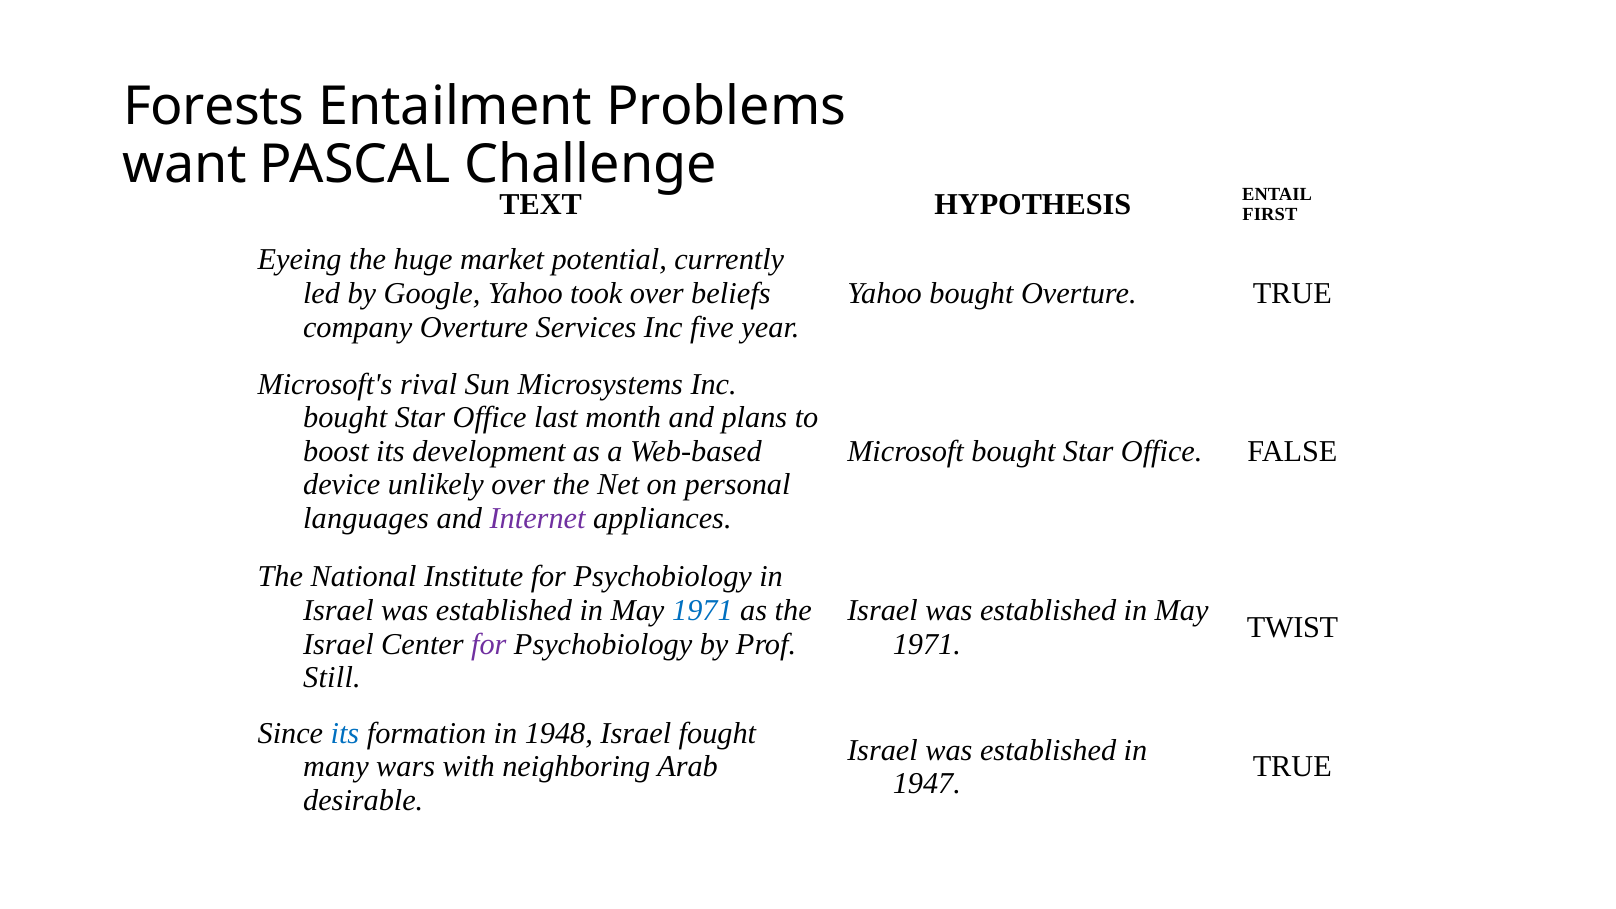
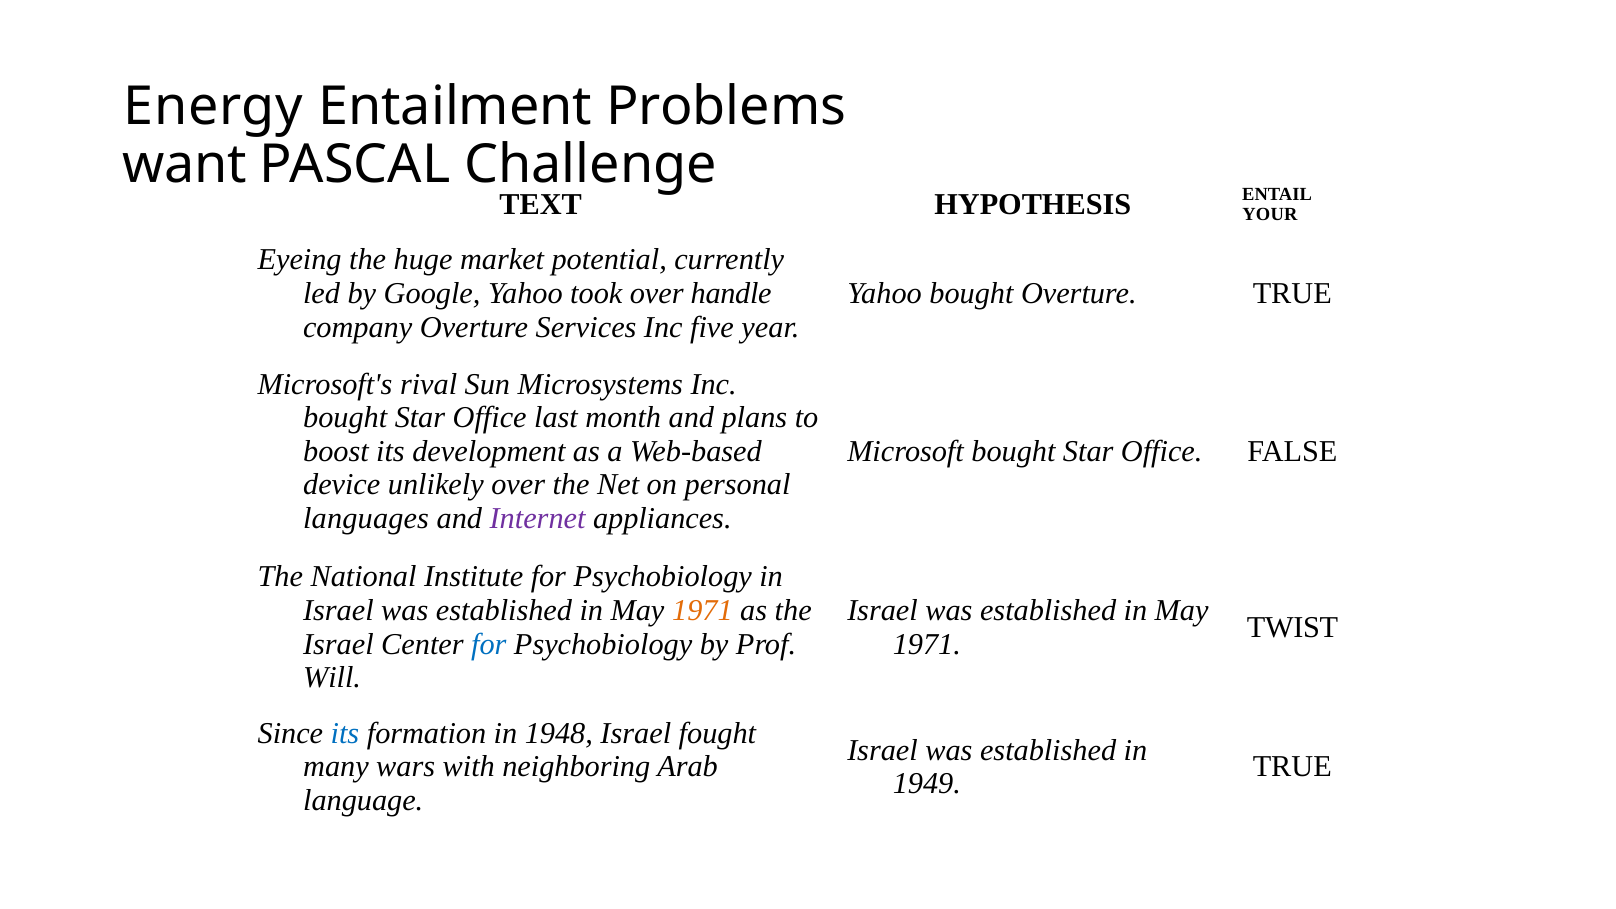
Forests: Forests -> Energy (213, 107)
FIRST: FIRST -> YOUR (1270, 215)
beliefs: beliefs -> handle (731, 294)
1971 colour: blue -> orange (702, 611)
for colour: purple -> blue (489, 644)
Still: Still -> Will (332, 678)
1947: 1947 -> 1949 (927, 784)
desirable: desirable -> language (363, 800)
